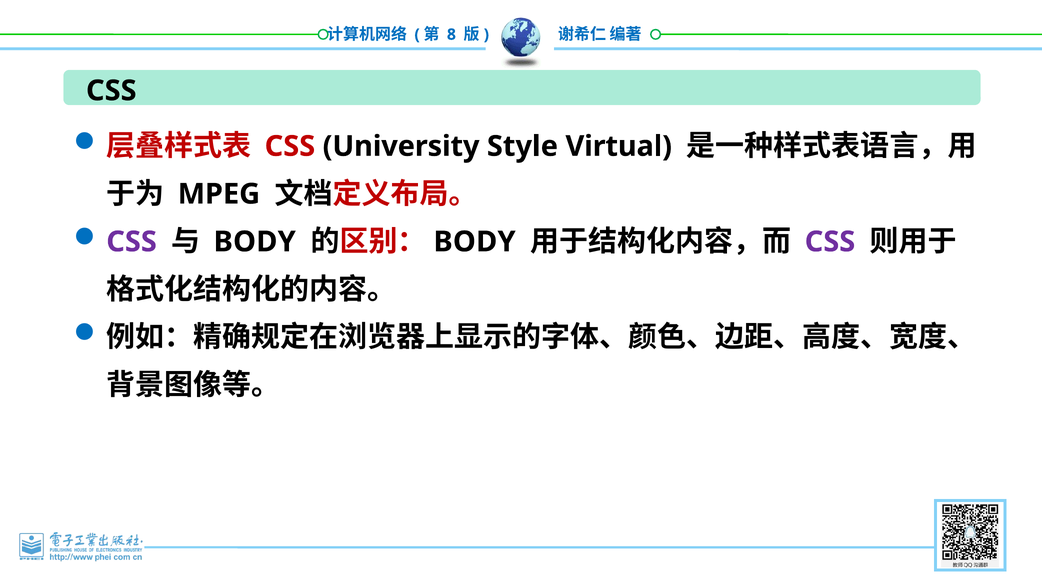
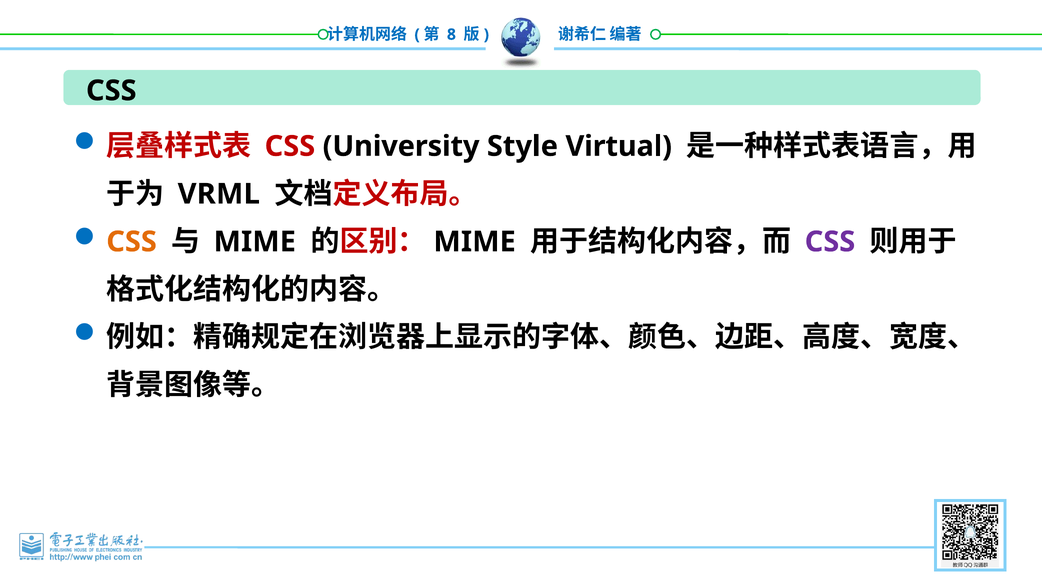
MPEG: MPEG -> VRML (219, 194)
CSS colour: purple -> orange (132, 242)
BODY: BODY -> MIME (255, 242)
BODY: BODY -> MIME (475, 242)
